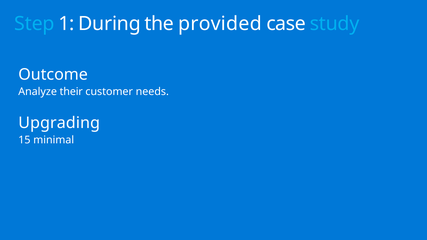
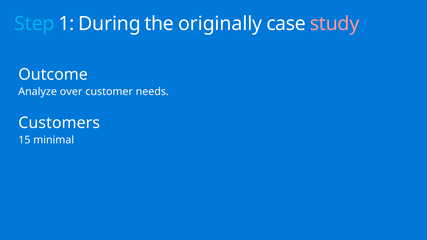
provided: provided -> originally (220, 24)
study colour: light blue -> pink (335, 24)
their: their -> over (71, 92)
Upgrading: Upgrading -> Customers (59, 123)
